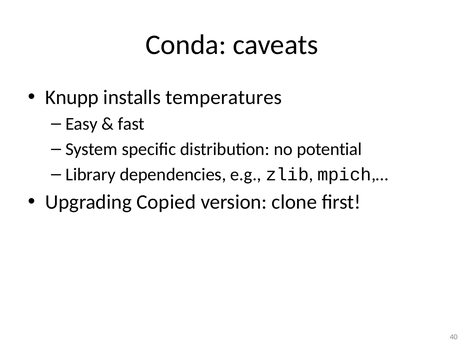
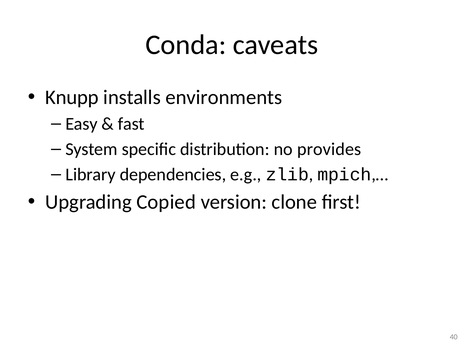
temperatures: temperatures -> environments (224, 97)
potential: potential -> provides (329, 149)
